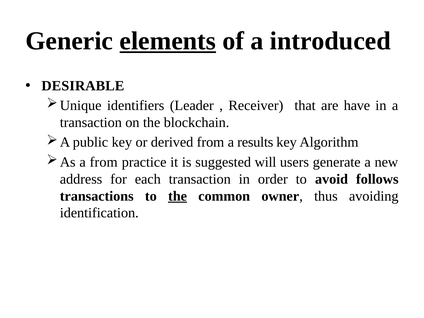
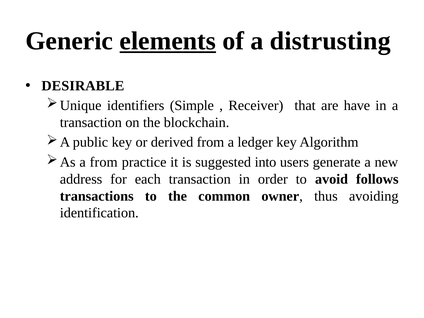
introduced: introduced -> distrusting (330, 41)
Leader: Leader -> Simple (192, 106)
results: results -> ledger (255, 142)
will: will -> into (266, 162)
the underline: present -> none (178, 196)
